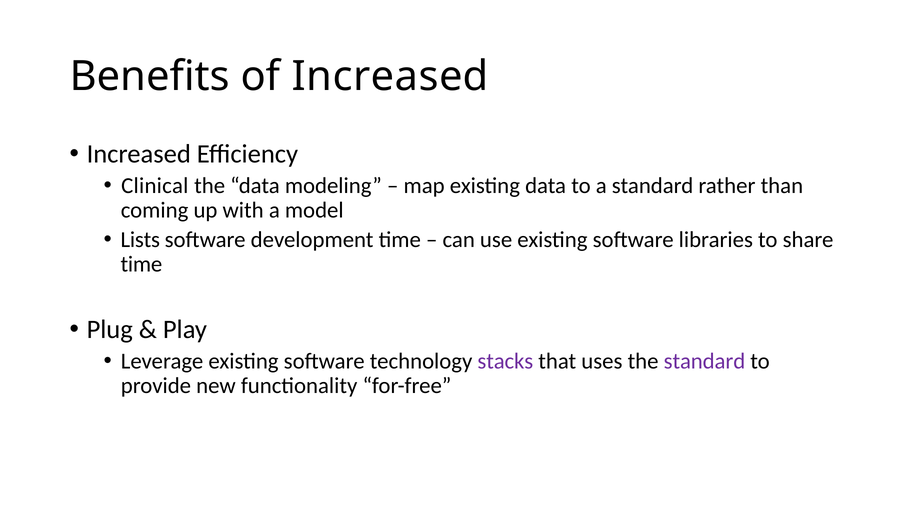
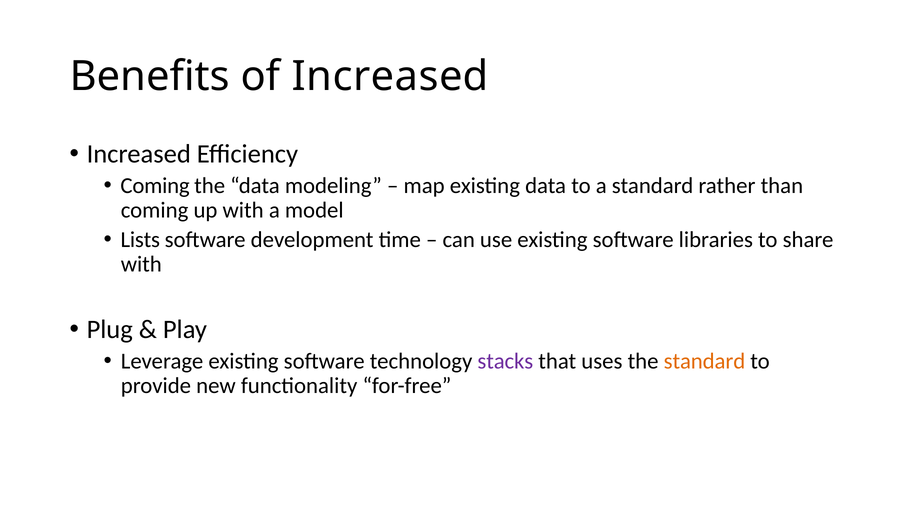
Clinical: Clinical -> Coming (155, 186)
time: time -> with (141, 264)
standard colour: purple -> orange (704, 361)
